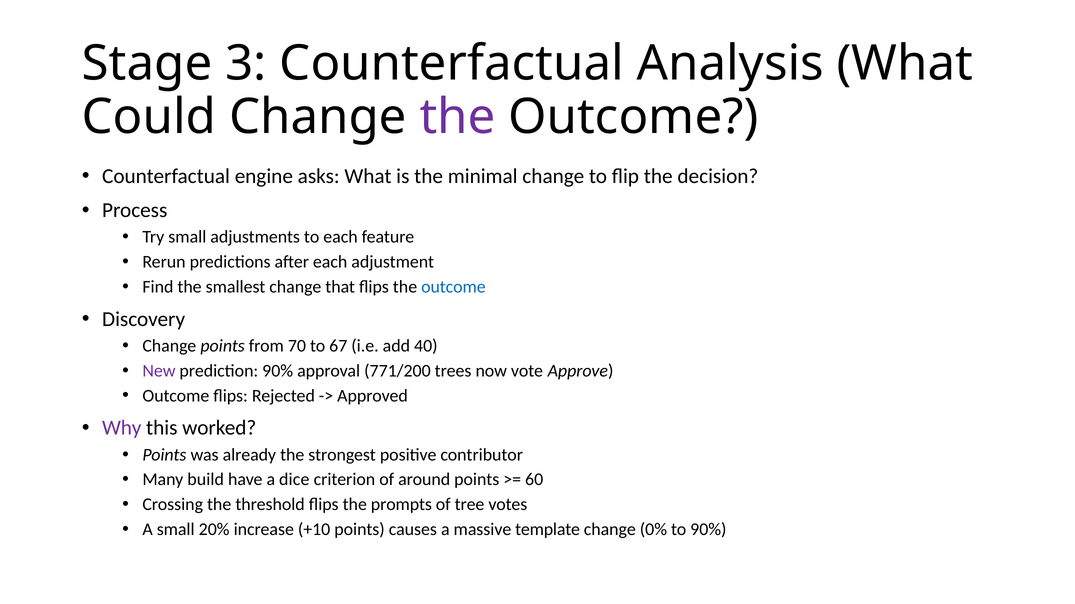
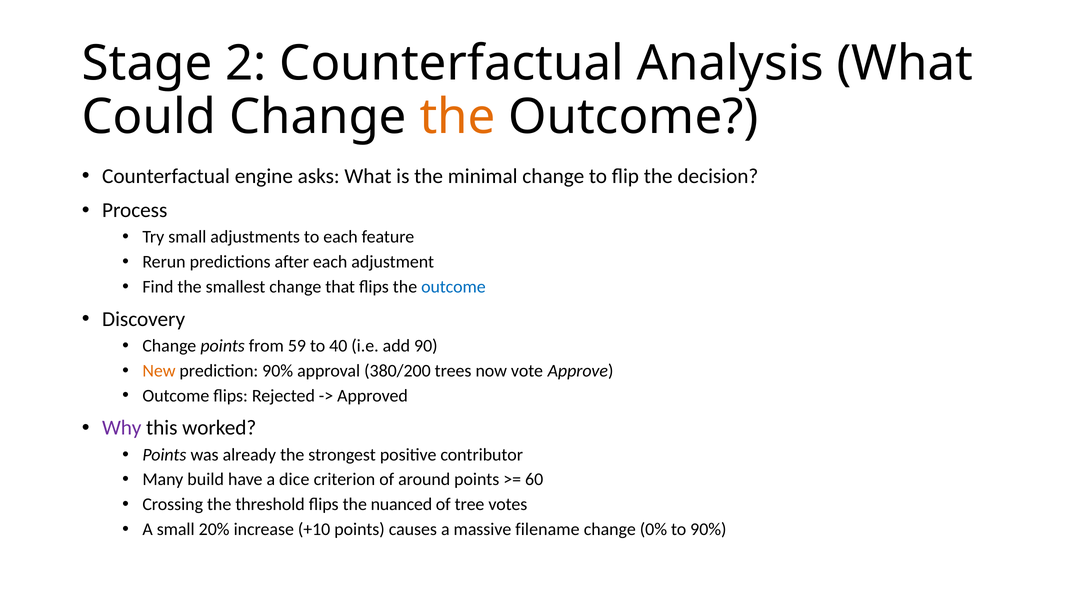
3: 3 -> 2 (246, 64)
the colour: purple -> orange (458, 117)
70: 70 -> 59 (297, 346)
67: 67 -> 40 (338, 346)
40: 40 -> 90 (426, 346)
New colour: purple -> orange (159, 371)
771/200: 771/200 -> 380/200 (397, 371)
prompts: prompts -> nuanced (401, 505)
template: template -> filename (547, 530)
